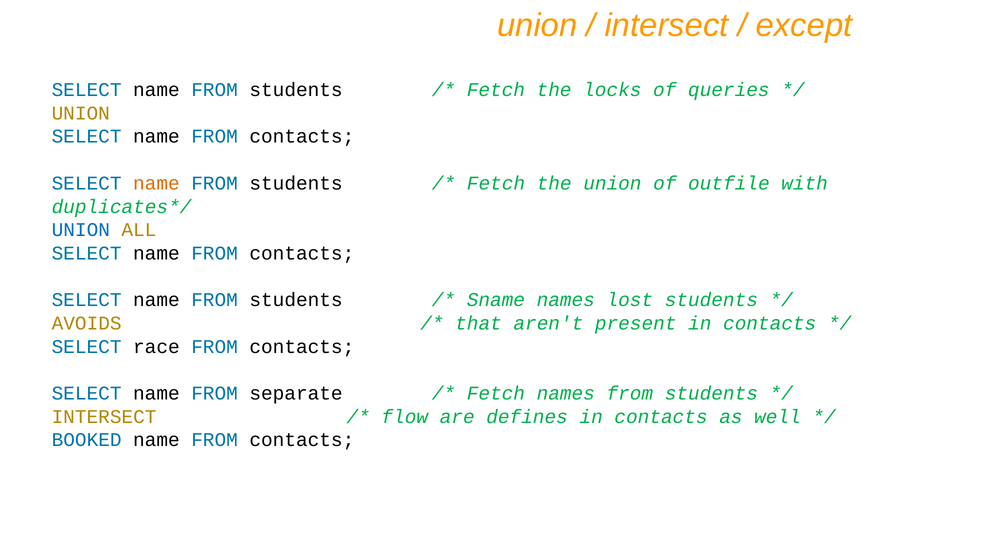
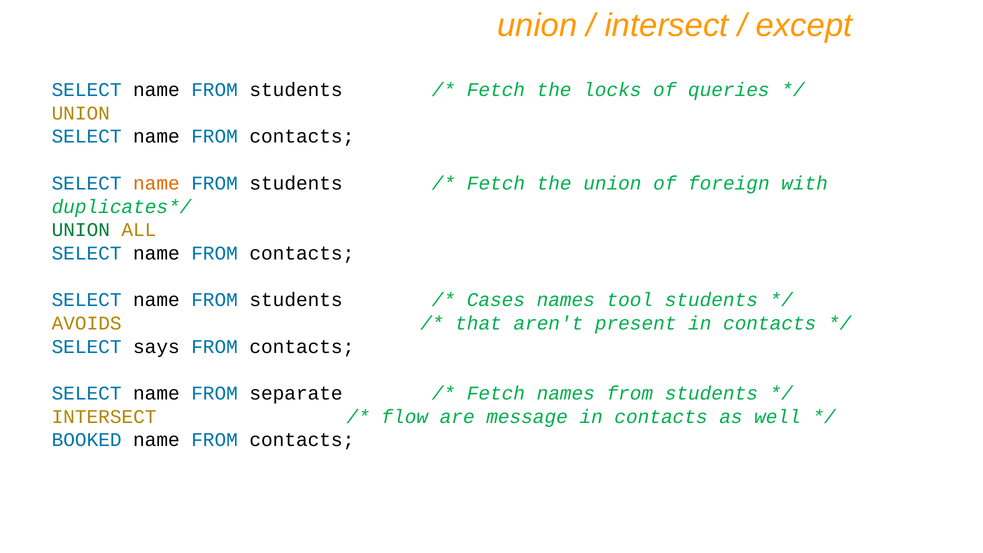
outfile: outfile -> foreign (729, 183)
UNION colour: blue -> green (81, 230)
Sname: Sname -> Cases (496, 300)
lost: lost -> tool (630, 300)
race: race -> says (156, 347)
defines: defines -> message (527, 417)
